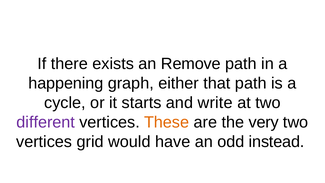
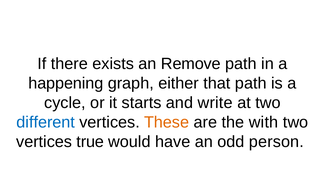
different colour: purple -> blue (46, 122)
very: very -> with (264, 122)
grid: grid -> true (90, 142)
instead: instead -> person (276, 142)
